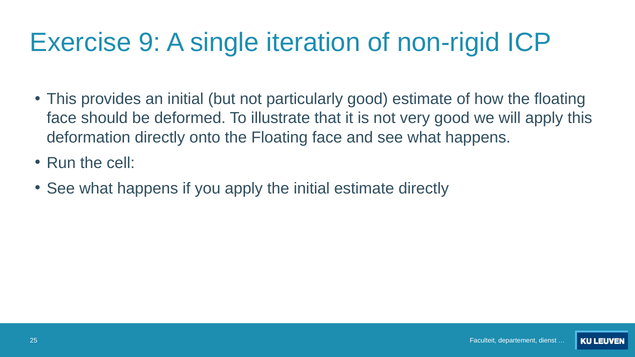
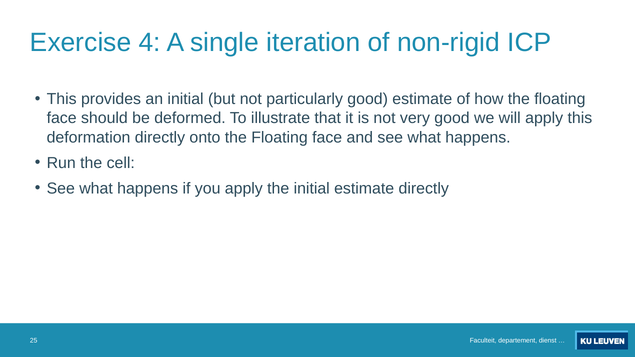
9: 9 -> 4 (150, 43)
